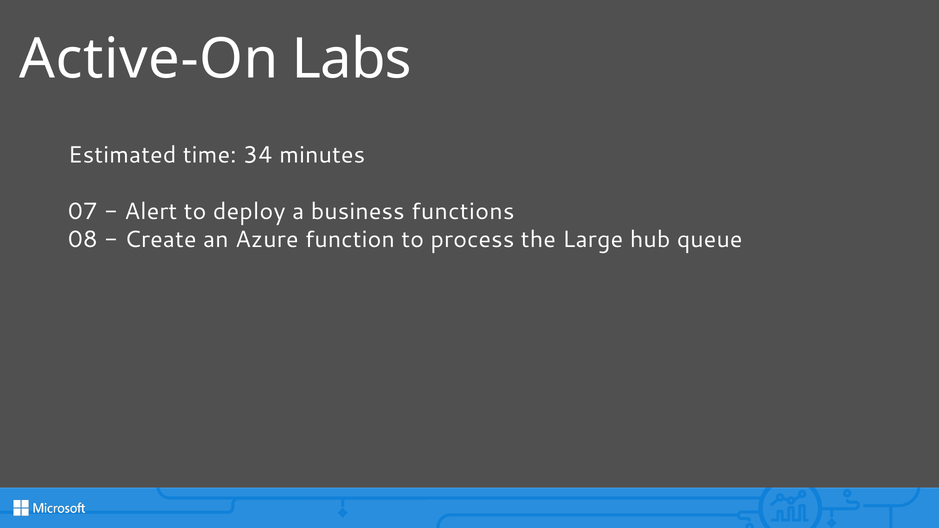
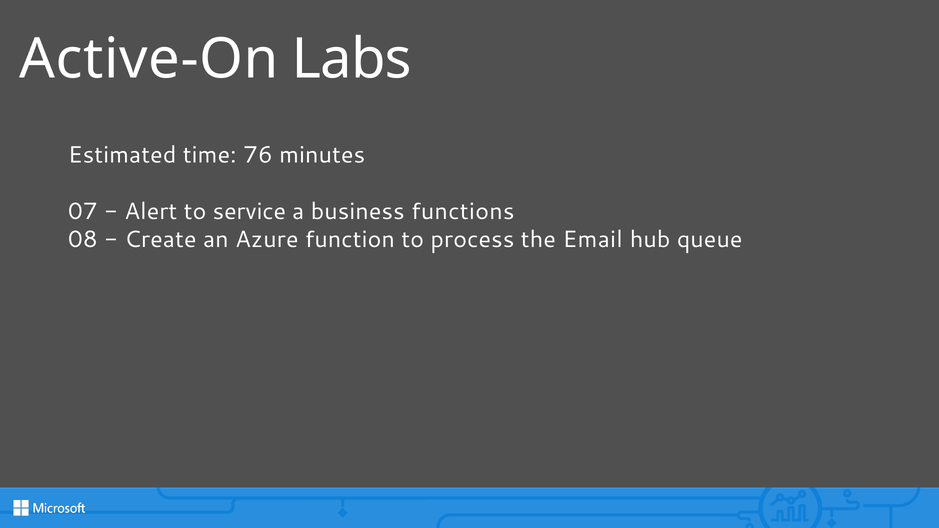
34: 34 -> 76 (258, 155)
deploy: deploy -> service (249, 211)
Large: Large -> Email (593, 240)
